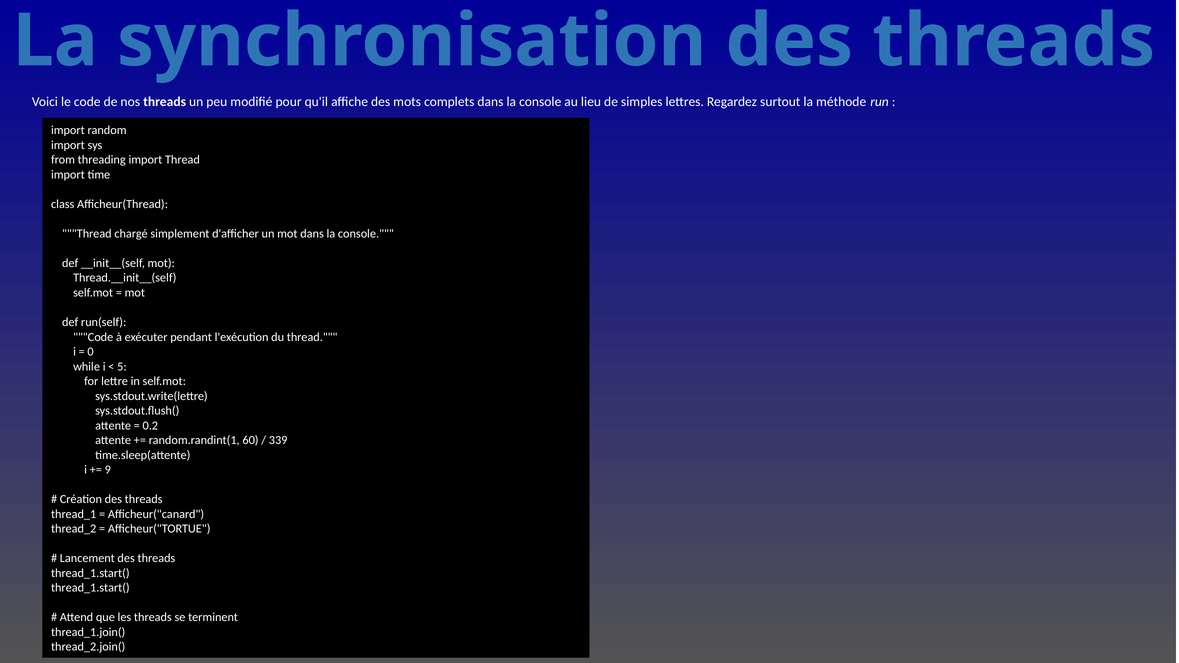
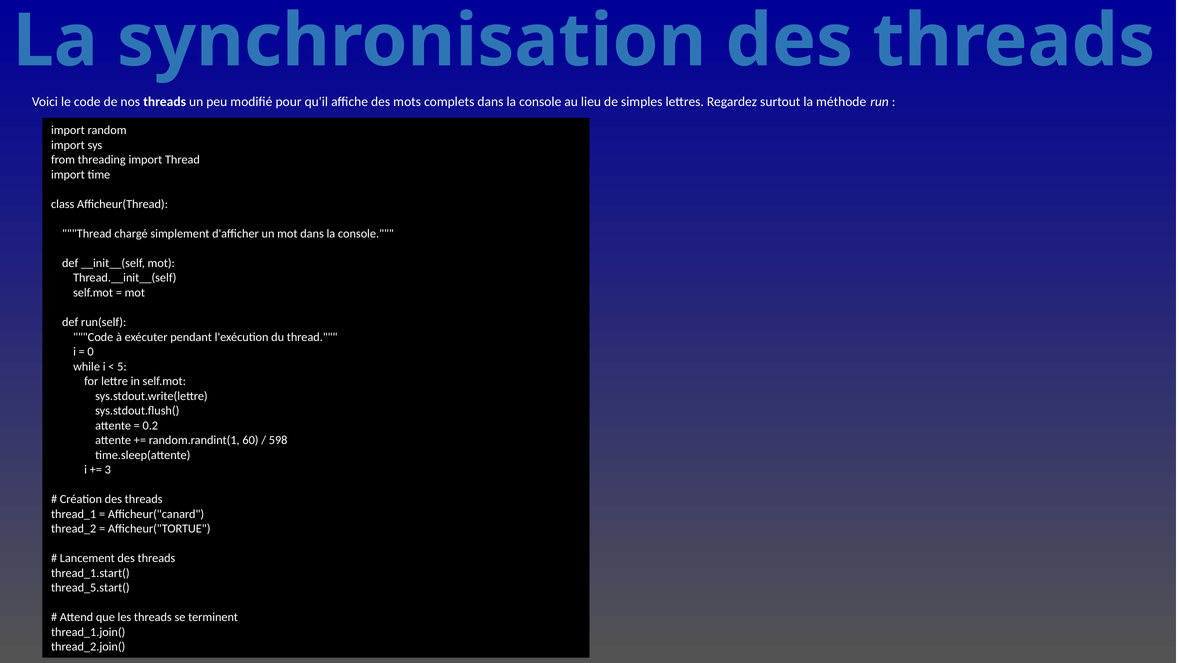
339: 339 -> 598 (278, 440)
9: 9 -> 3 (108, 470)
thread_1.start(: thread_1.start( -> thread_5.start( (90, 588)
